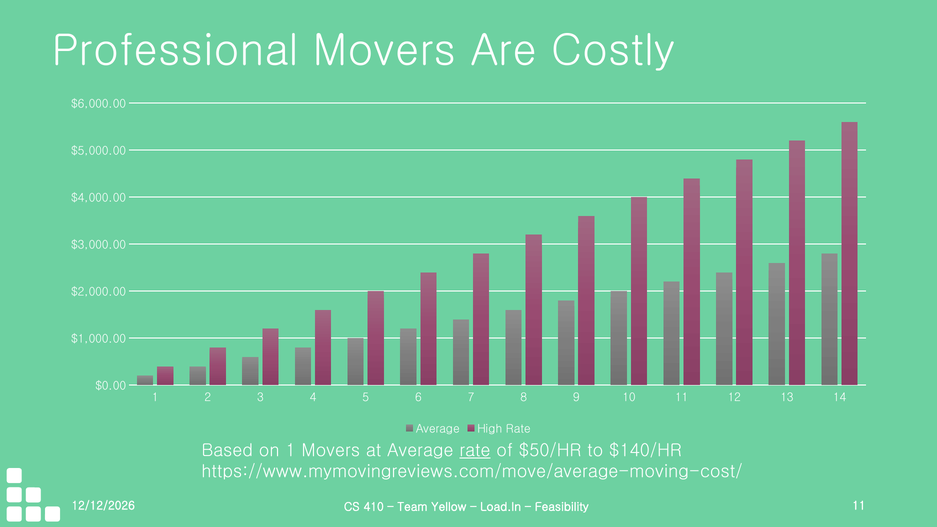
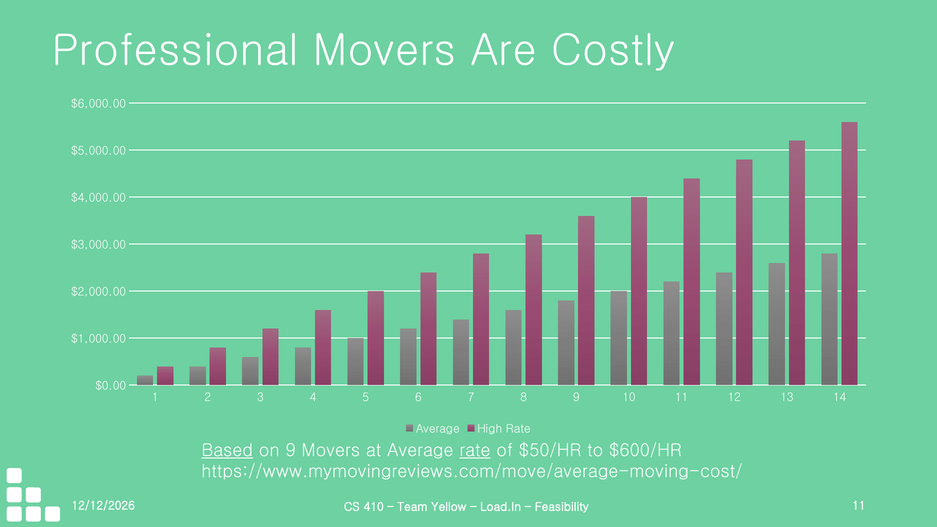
Based underline: none -> present (227, 450)
on 1: 1 -> 9 (291, 450)
$140/HR: $140/HR -> $600/HR (645, 450)
